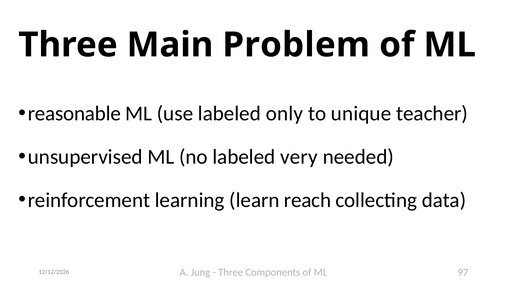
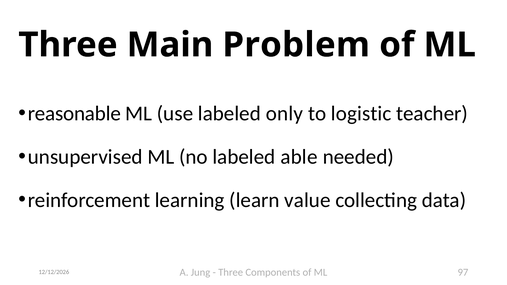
unique: unique -> logistic (361, 114)
very: very -> able (299, 157)
reach: reach -> value (307, 200)
